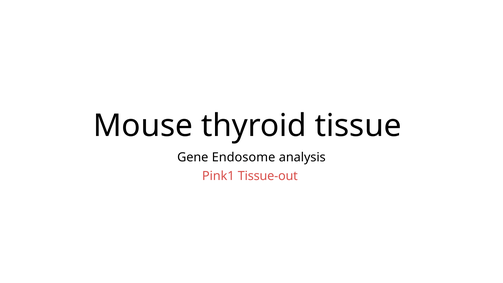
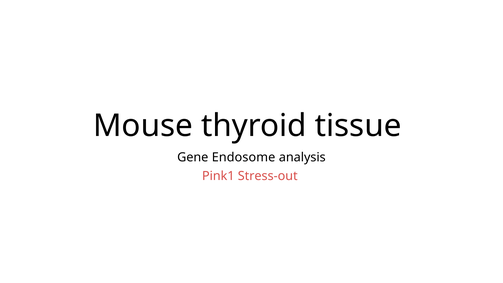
Tissue-out: Tissue-out -> Stress-out (268, 176)
